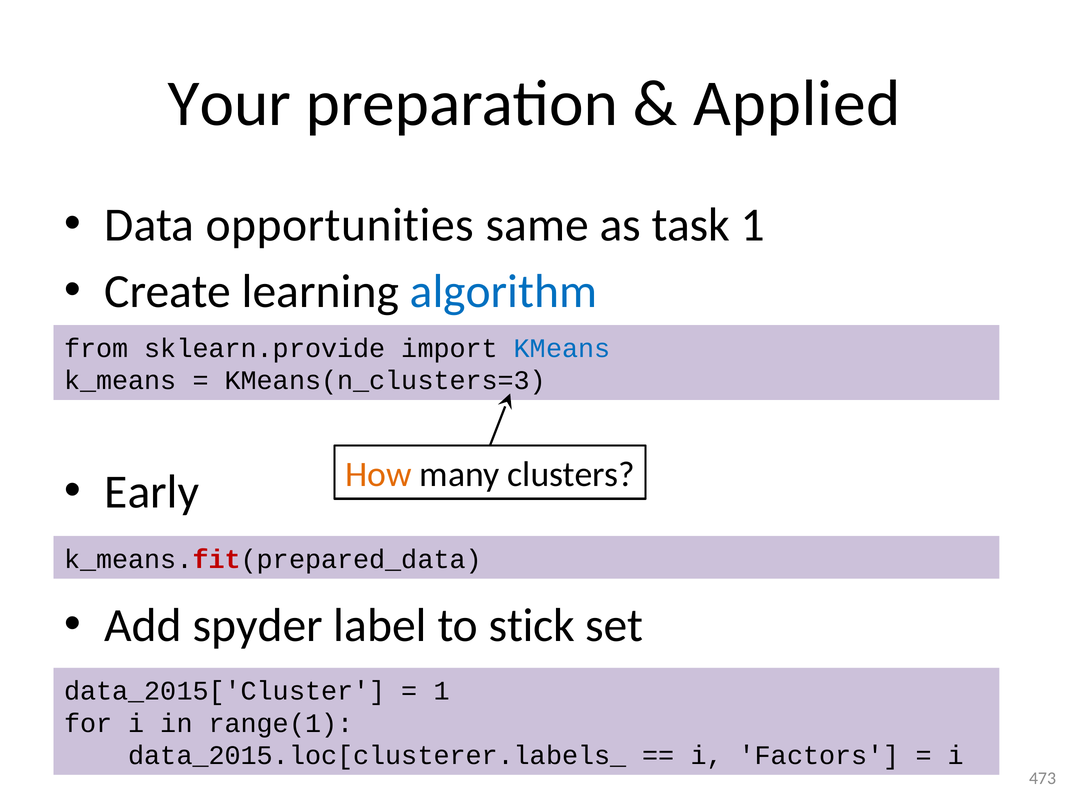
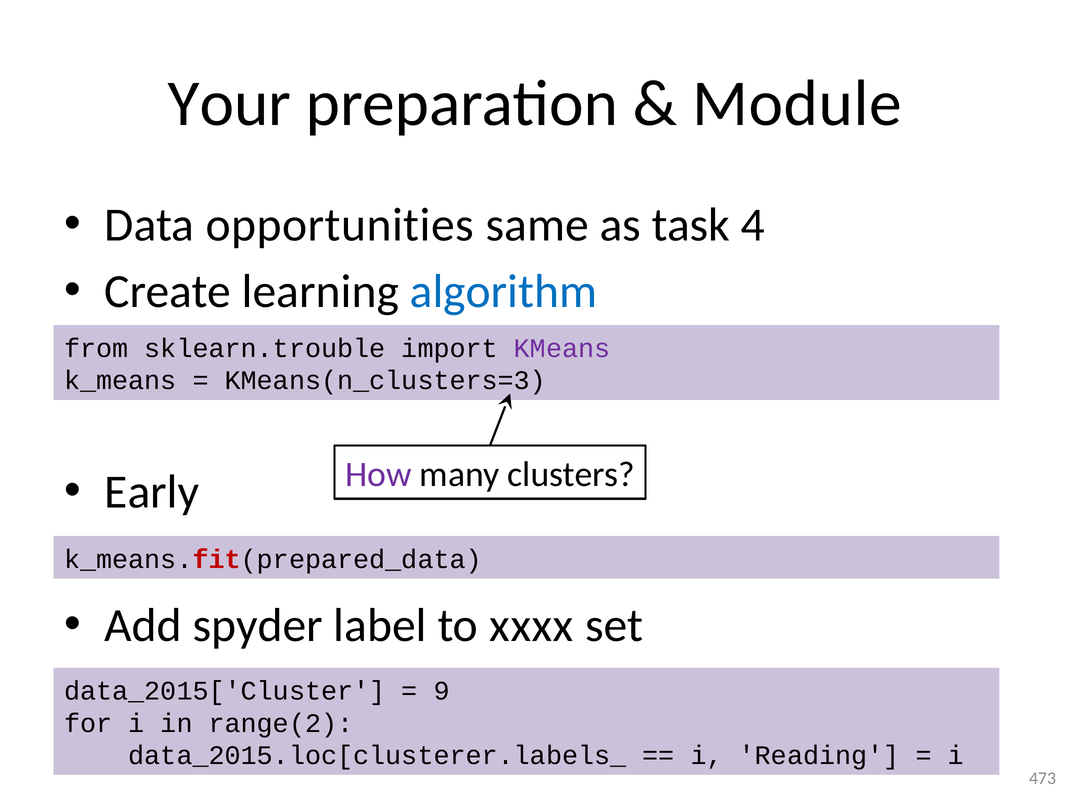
Applied: Applied -> Module (797, 104)
task 1: 1 -> 4 (753, 225)
sklearn.provide: sklearn.provide -> sklearn.trouble (265, 348)
KMeans colour: blue -> purple (562, 348)
How colour: orange -> purple (378, 474)
stick: stick -> xxxx (531, 625)
1: 1 -> 9 (442, 690)
range(1: range(1 -> range(2 (281, 723)
Factors: Factors -> Reading (819, 755)
